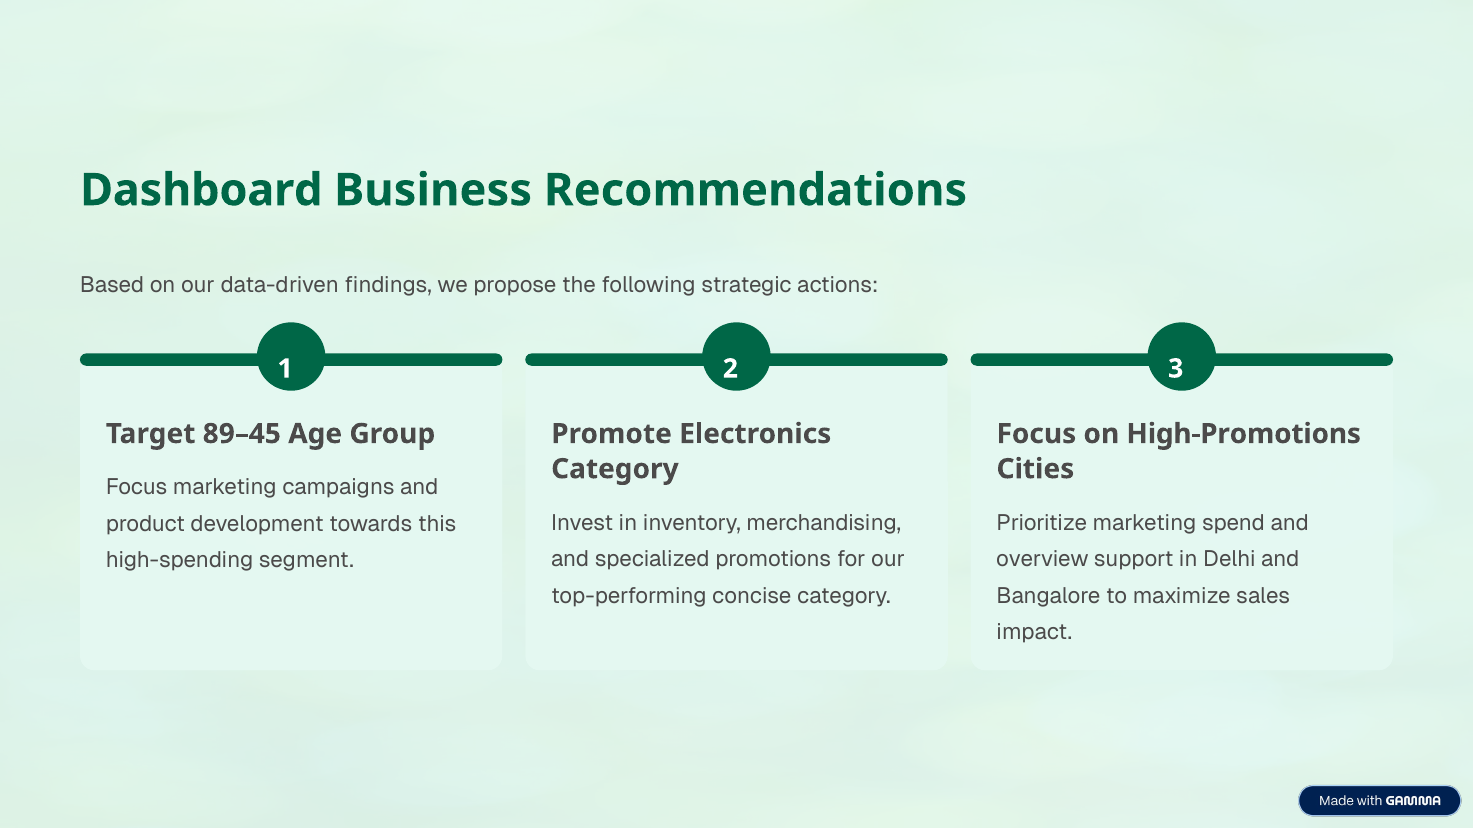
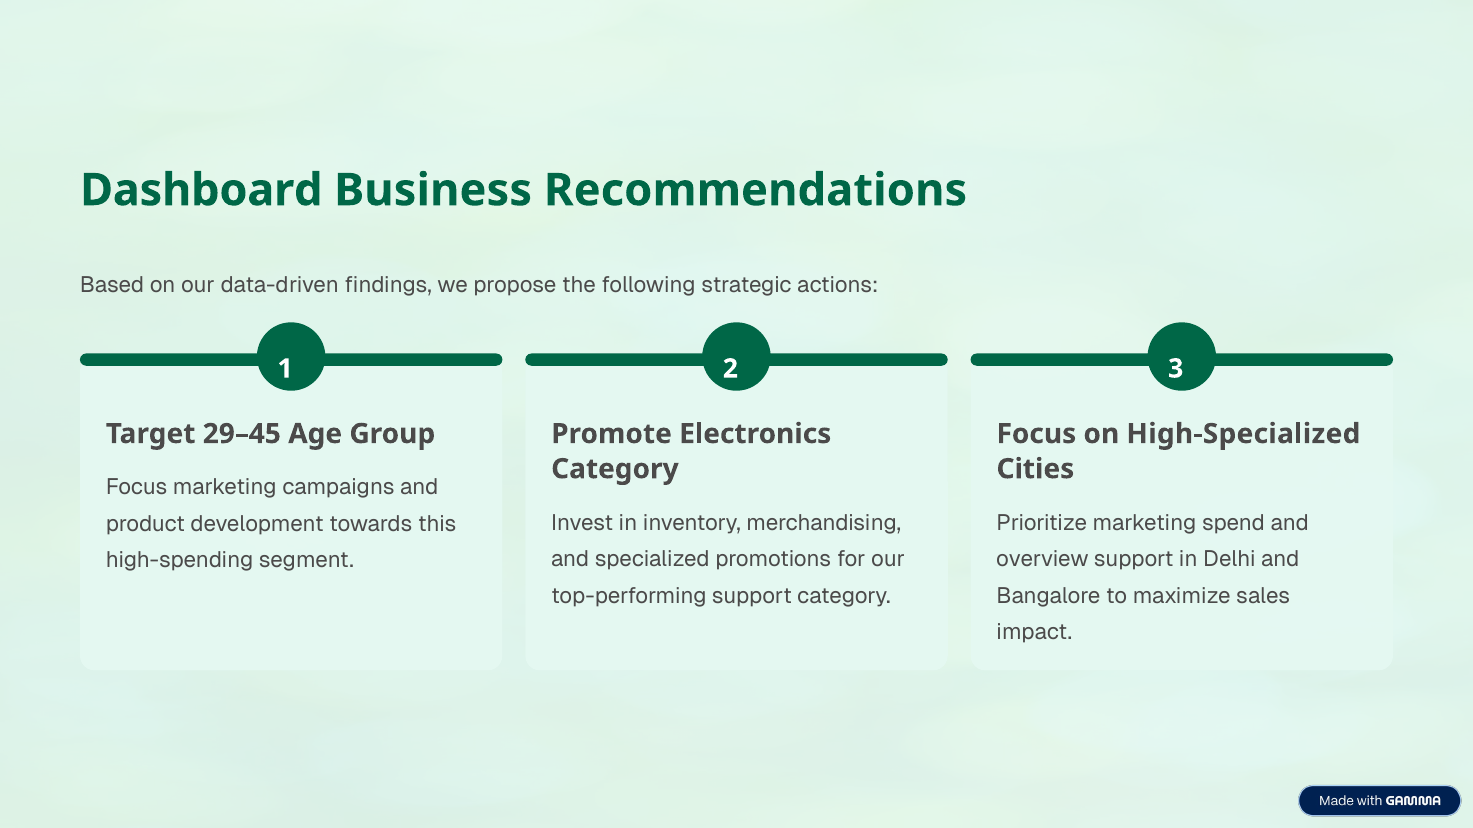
89–45: 89–45 -> 29–45 (242, 434)
High-Promotions: High-Promotions -> High-Specialized (1243, 434)
top-performing concise: concise -> support (752, 596)
